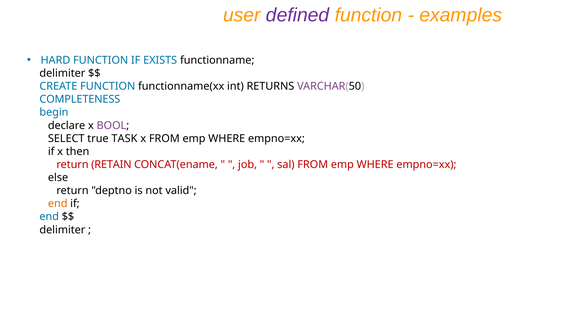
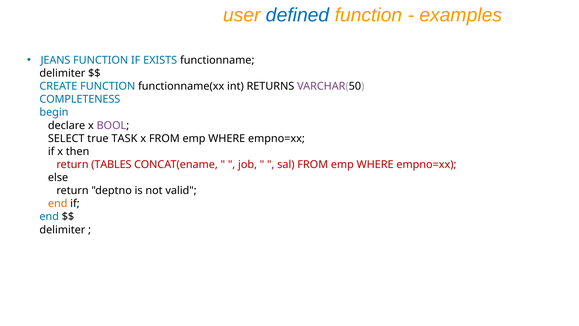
defined colour: purple -> blue (298, 15)
HARD: HARD -> JEANS (55, 60)
RETAIN: RETAIN -> TABLES (111, 164)
